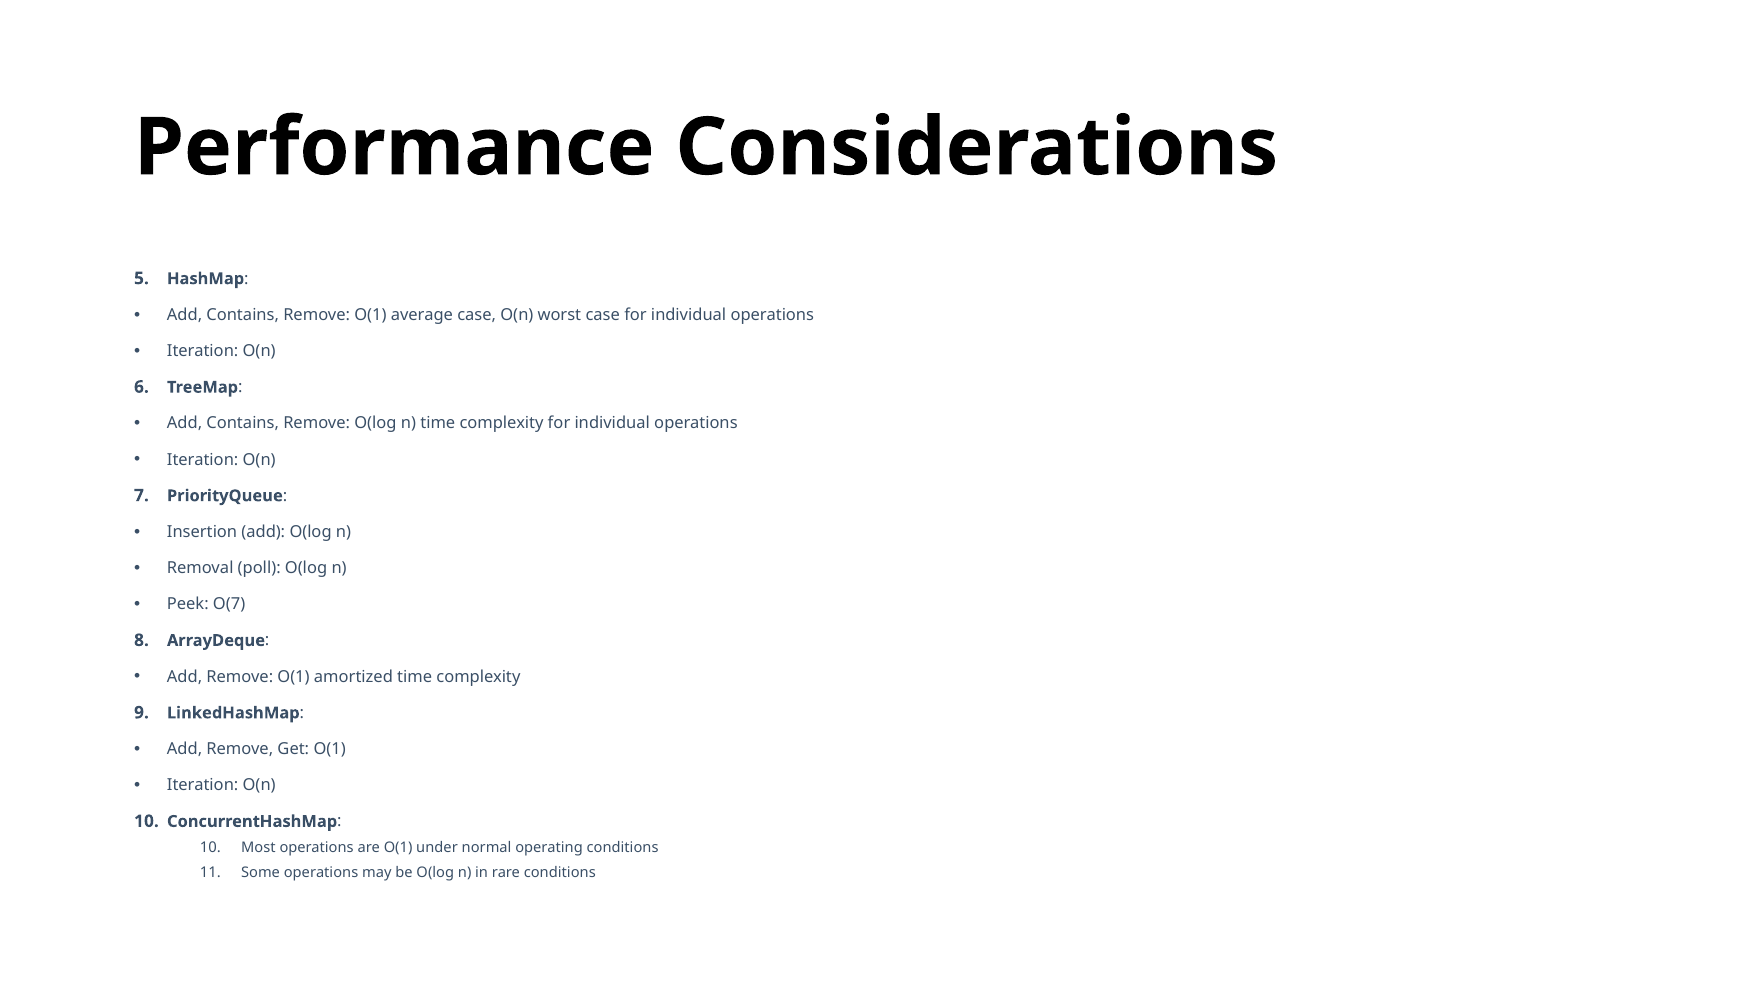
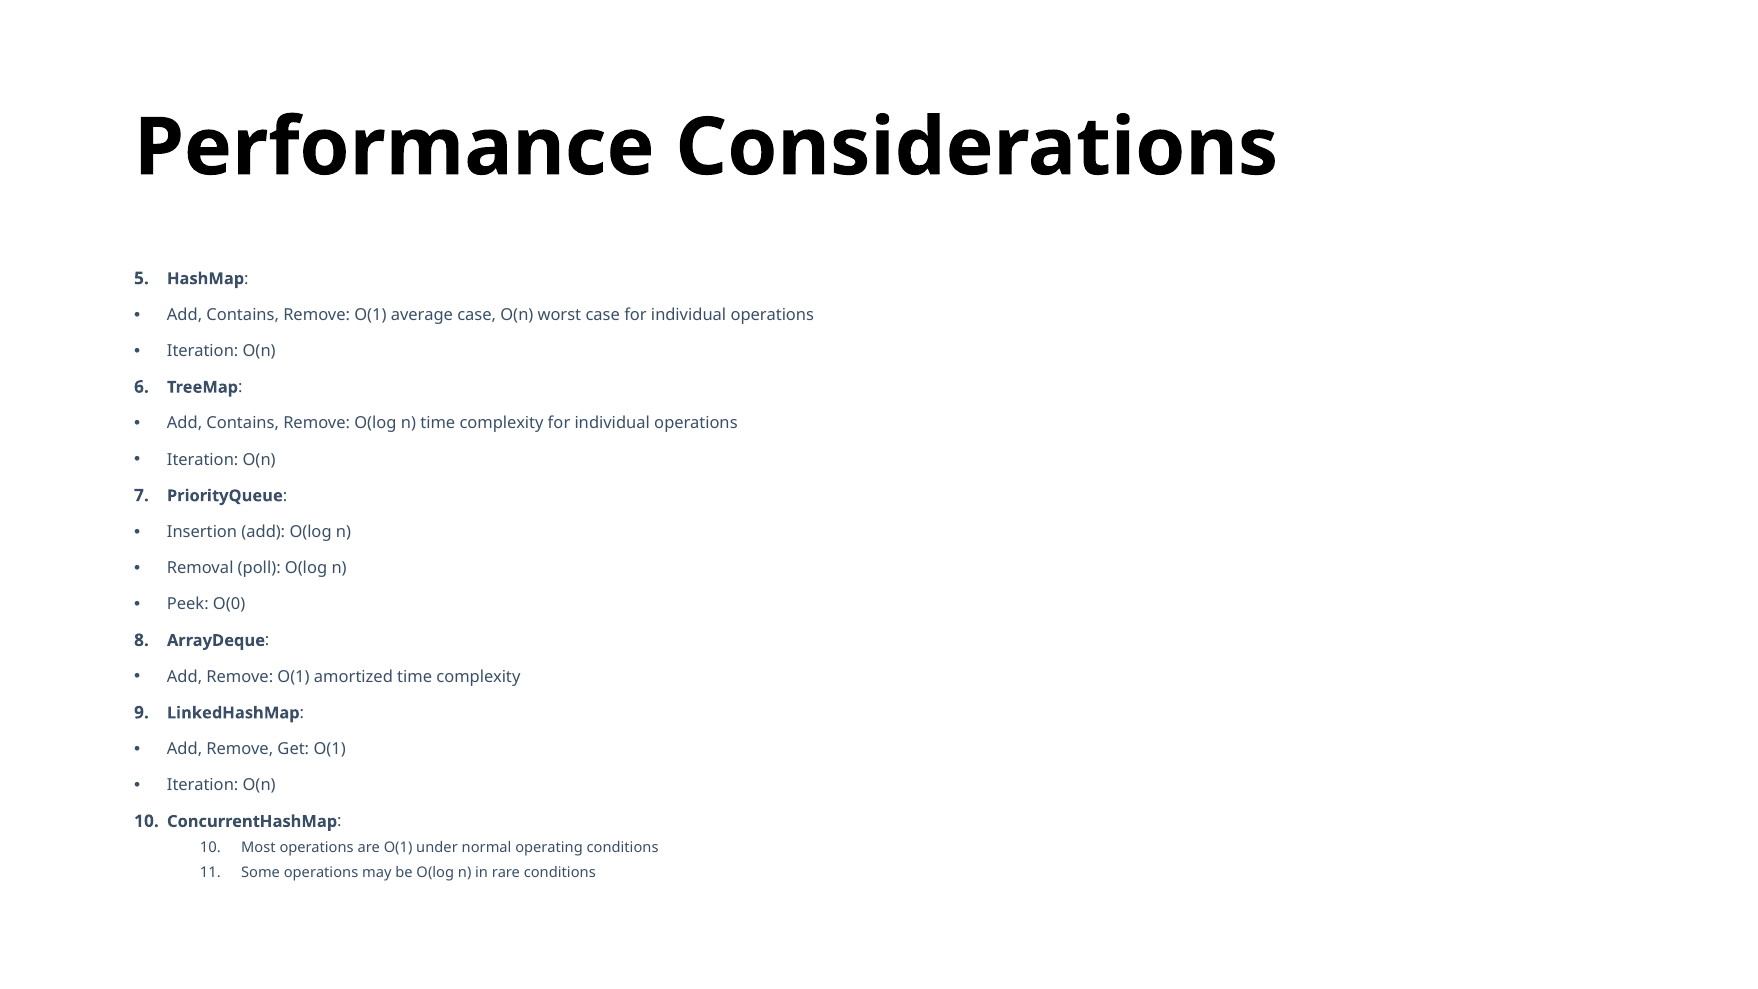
O(7: O(7 -> O(0 (229, 604)
